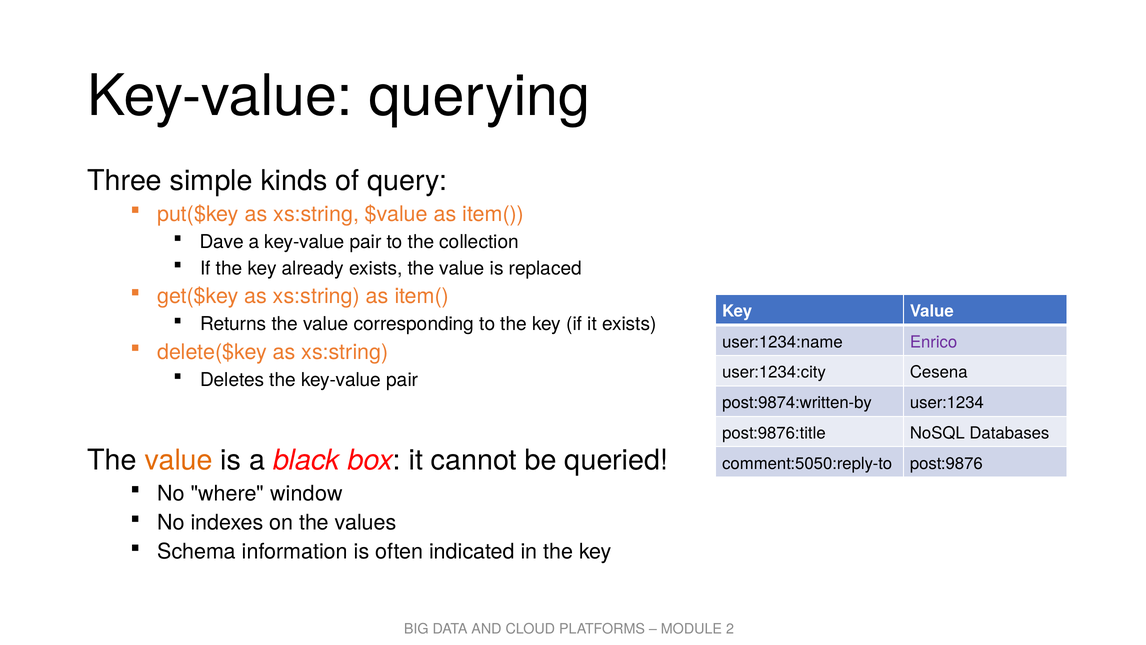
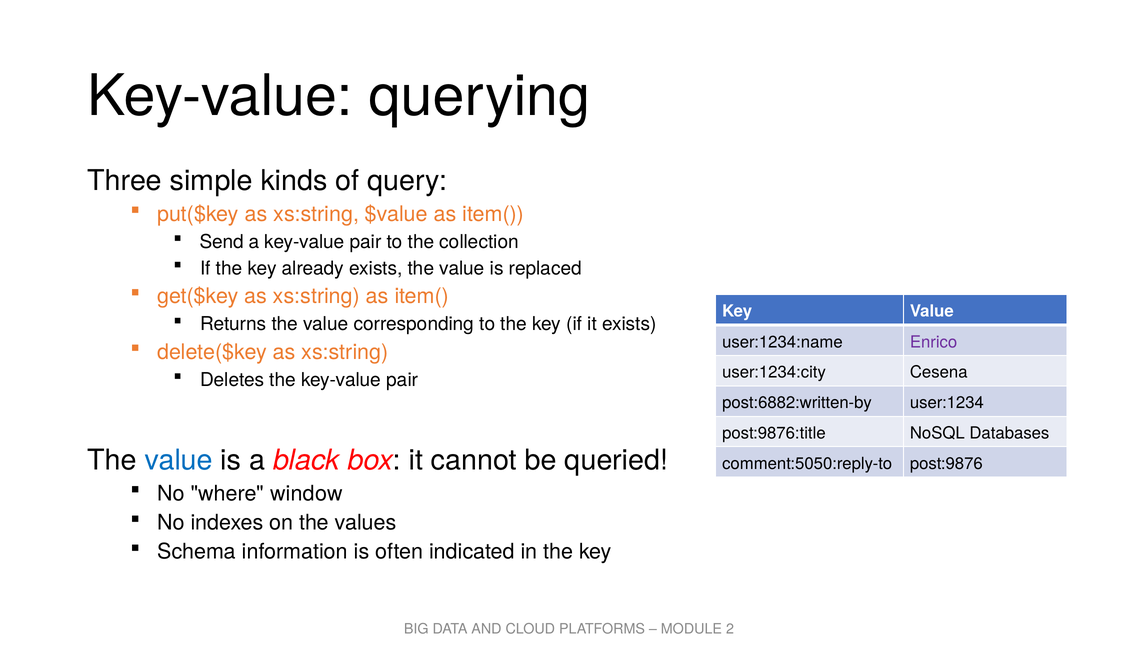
Dave: Dave -> Send (222, 242)
post:9874:written-by: post:9874:written-by -> post:6882:written-by (797, 403)
value colour: orange -> blue (179, 460)
